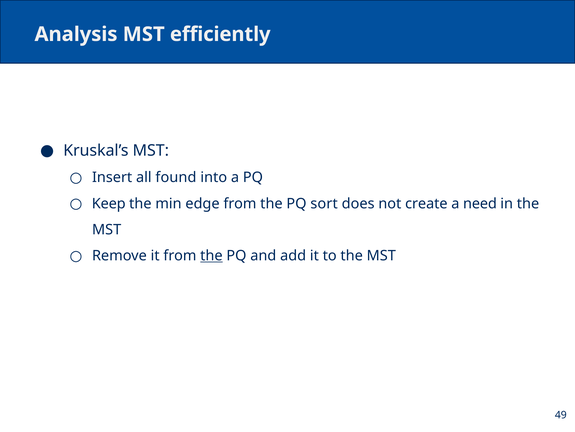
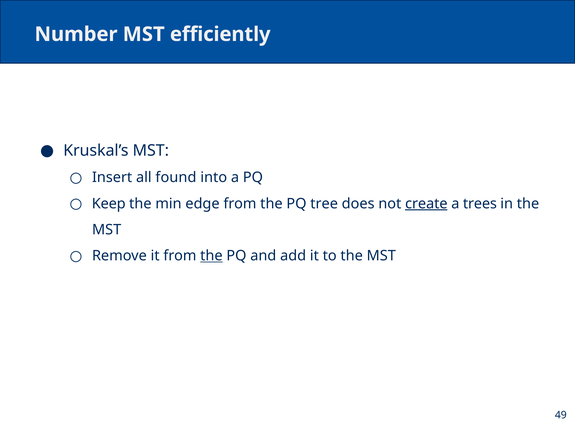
Analysis: Analysis -> Number (76, 34)
sort: sort -> tree (324, 203)
create underline: none -> present (426, 203)
need: need -> trees (480, 203)
